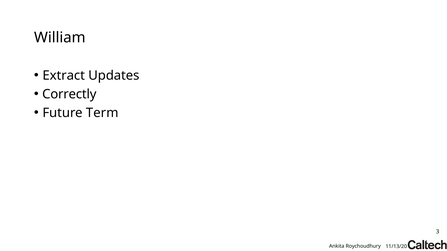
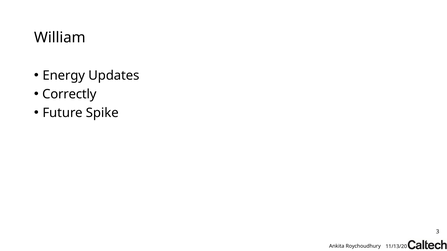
Extract: Extract -> Energy (64, 76)
Term: Term -> Spike (102, 113)
